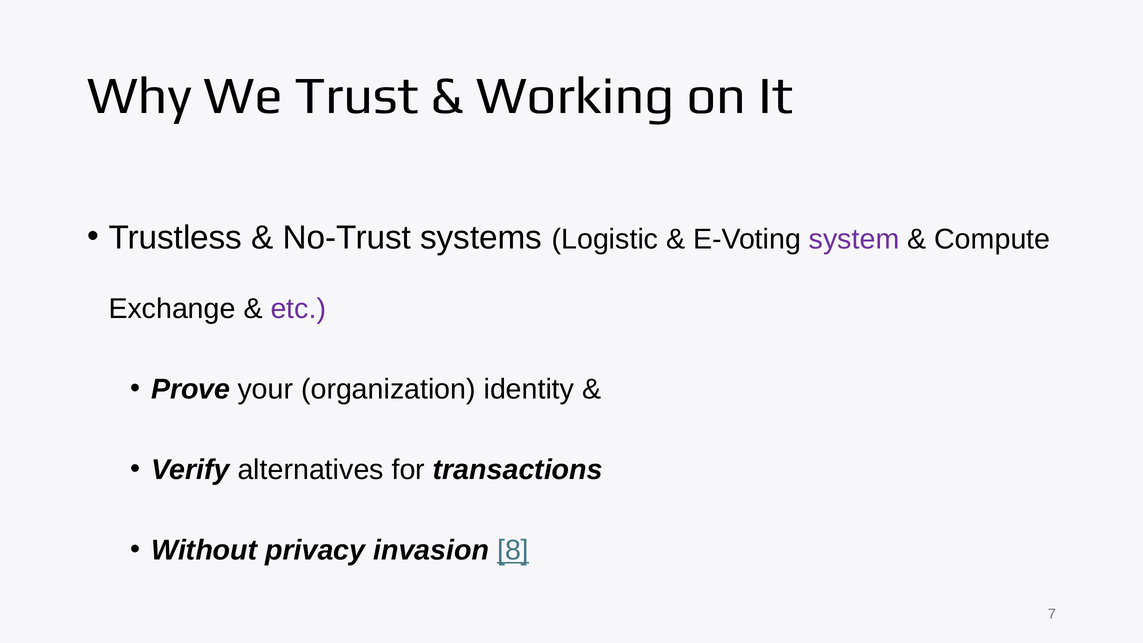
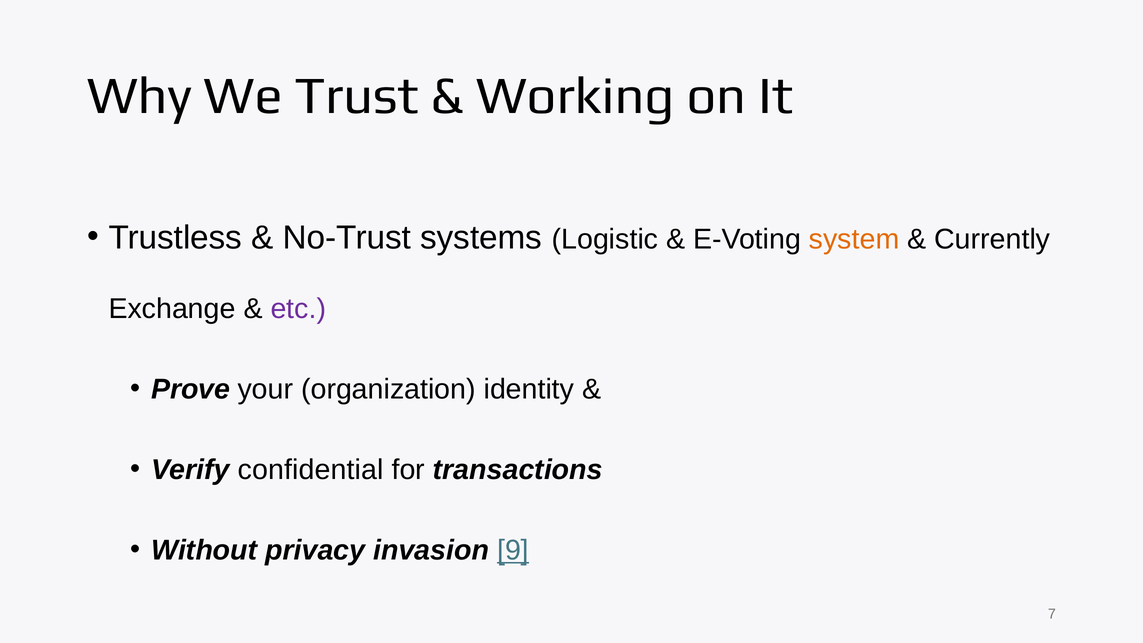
system colour: purple -> orange (854, 239)
Compute: Compute -> Currently (992, 239)
alternatives: alternatives -> confidential (311, 470)
8: 8 -> 9 (513, 550)
